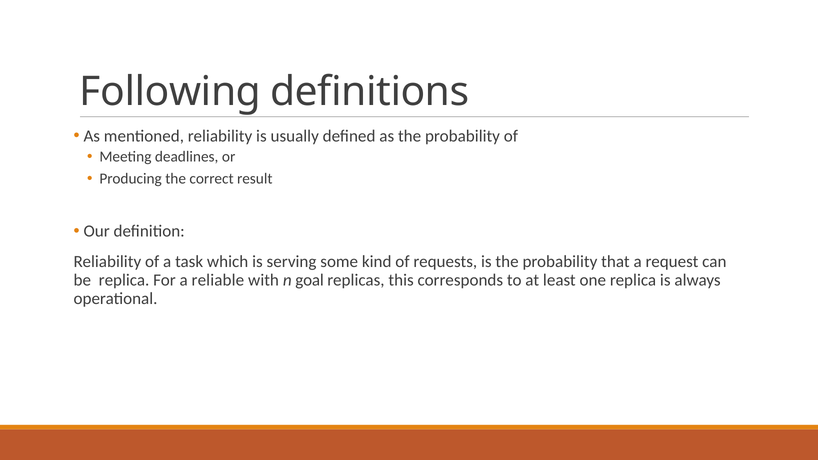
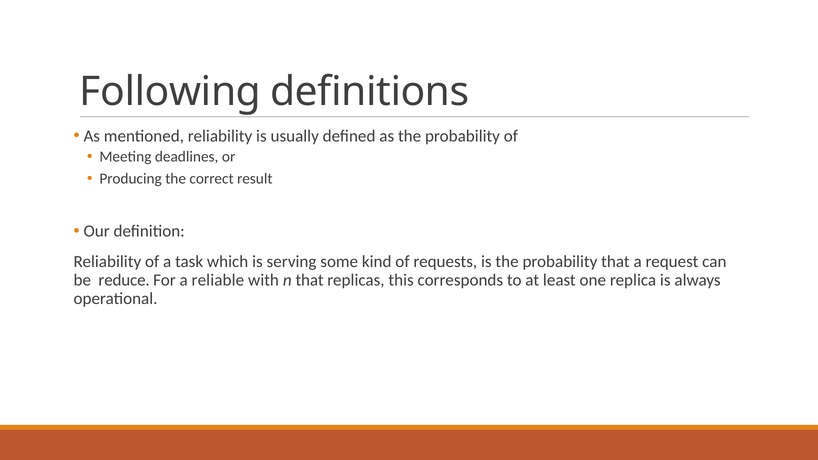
be replica: replica -> reduce (124, 280)
n goal: goal -> that (310, 280)
